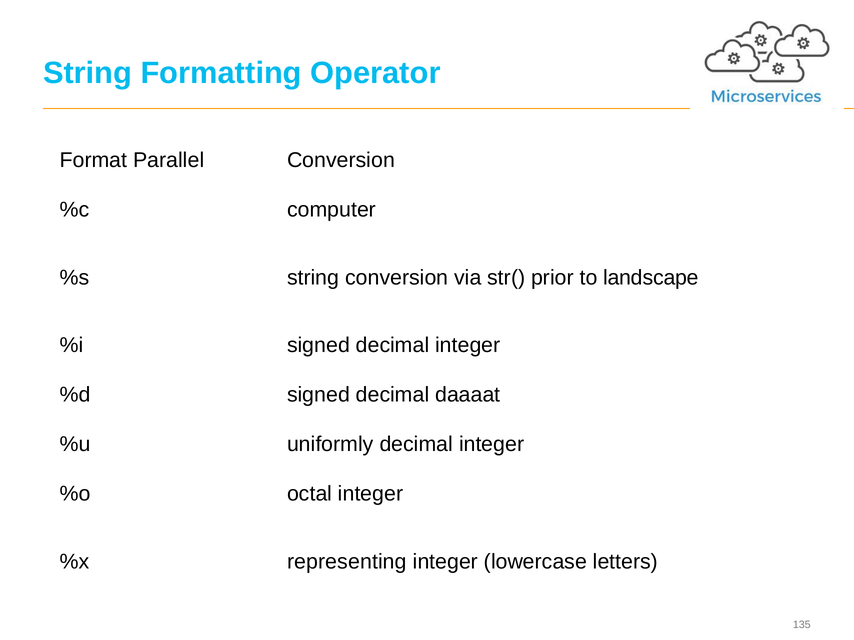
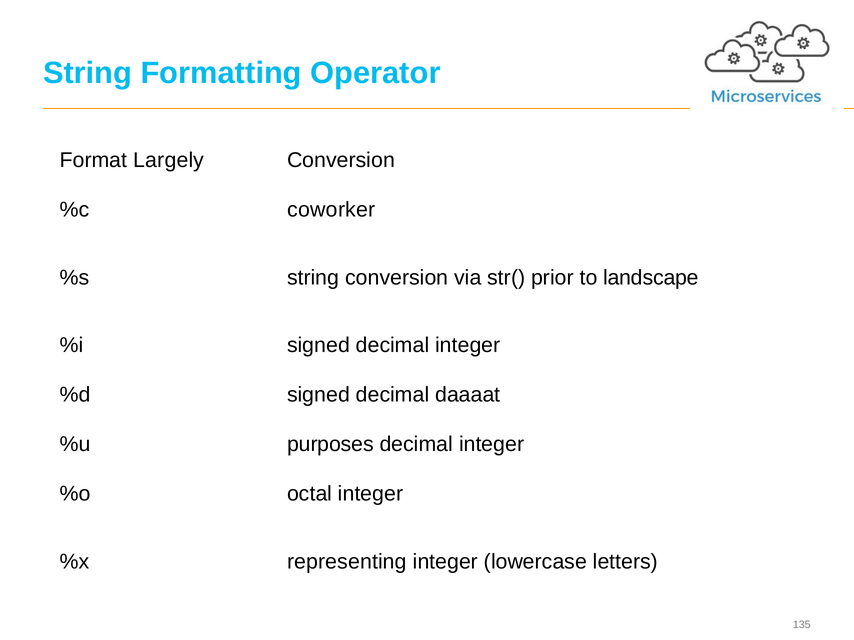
Parallel: Parallel -> Largely (169, 160)
computer: computer -> coworker (331, 210)
uniformly: uniformly -> purposes (330, 444)
